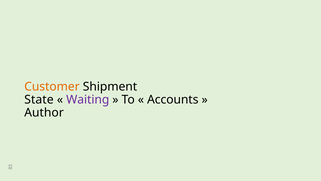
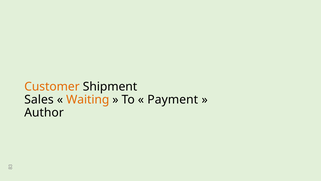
State: State -> Sales (39, 99)
Waiting colour: purple -> orange (88, 99)
Accounts: Accounts -> Payment (173, 99)
